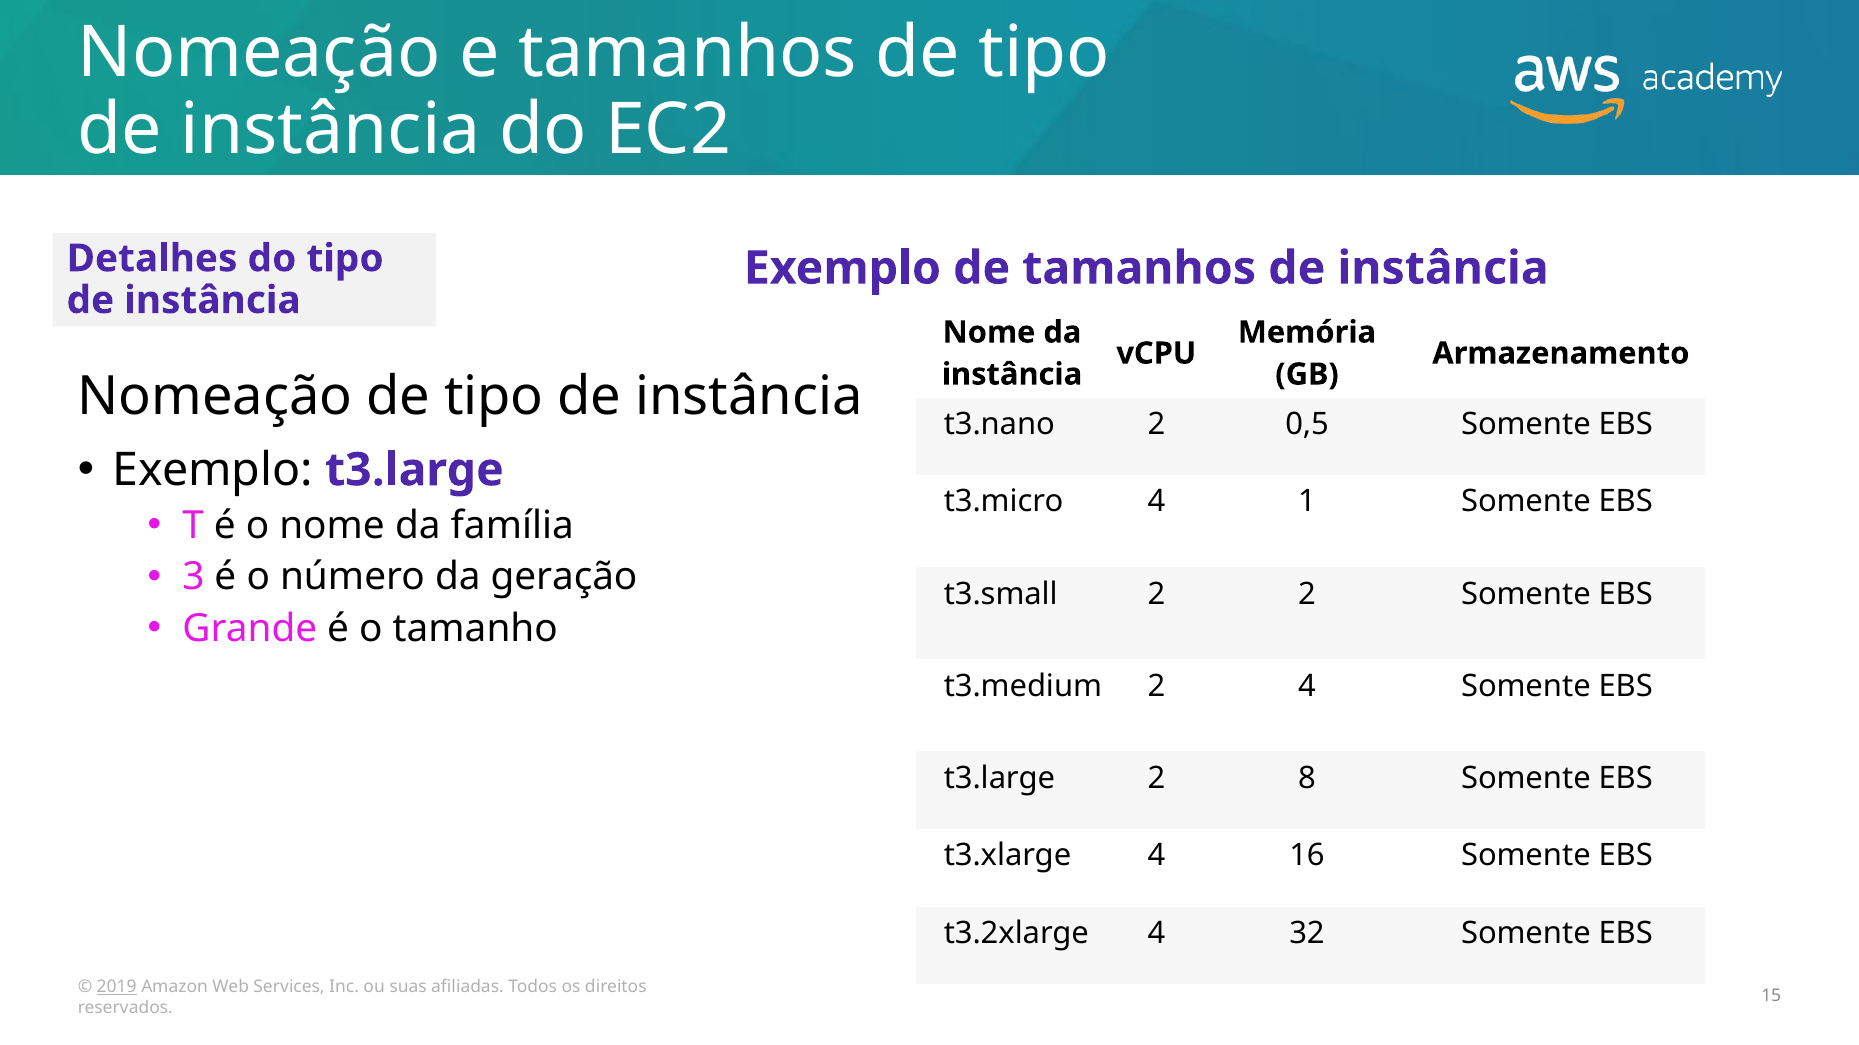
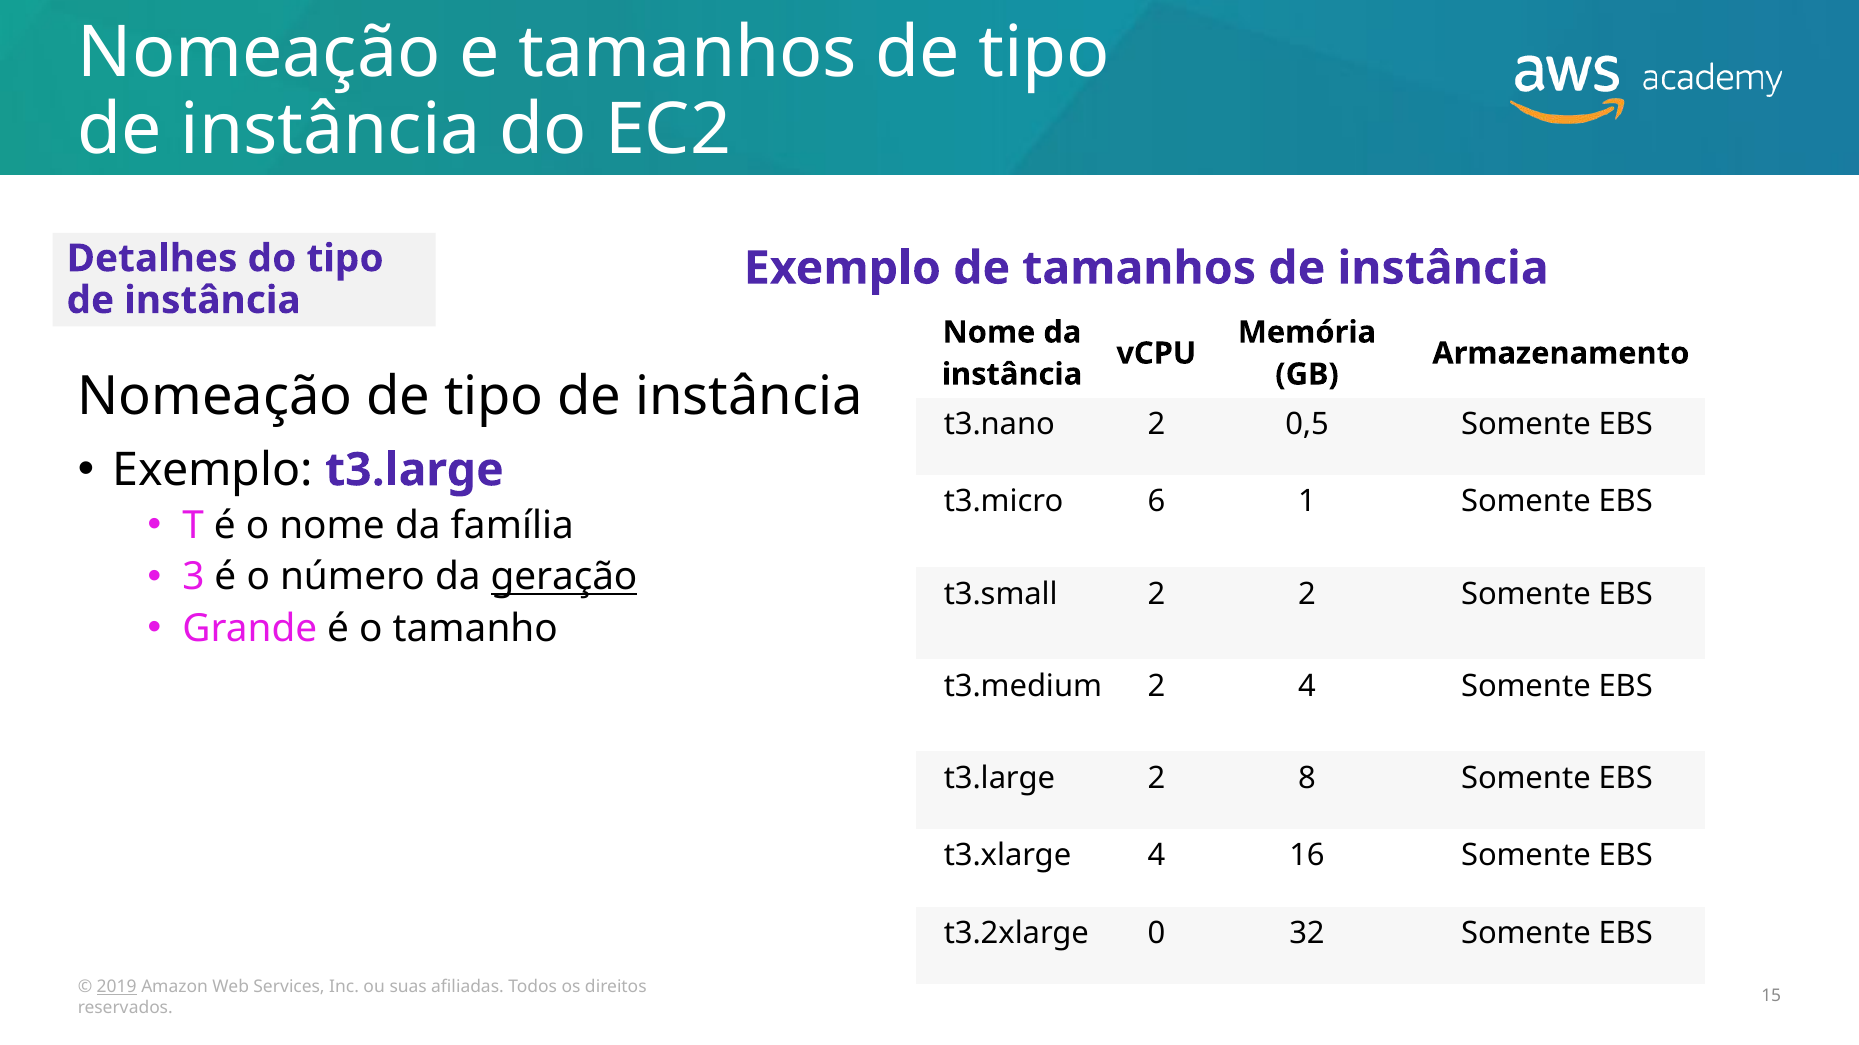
t3.micro 4: 4 -> 6 (1156, 502)
geração underline: none -> present (564, 577)
t3.2xlarge 4: 4 -> 0 (1156, 934)
